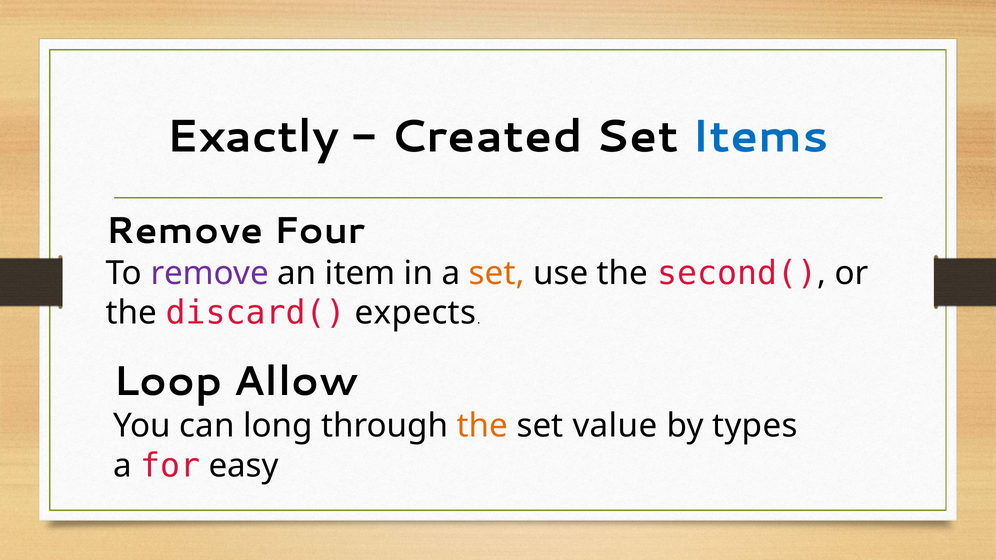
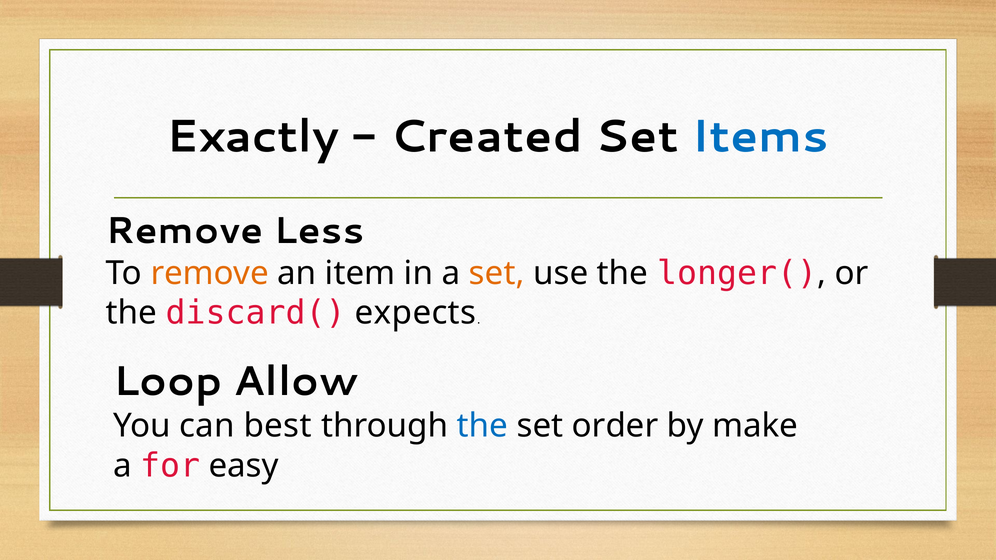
Four: Four -> Less (319, 231)
remove colour: purple -> orange (210, 273)
second(: second( -> longer( (737, 273)
long: long -> best (278, 426)
the colour: orange -> blue (482, 426)
value: value -> order (615, 426)
types: types -> make (755, 426)
